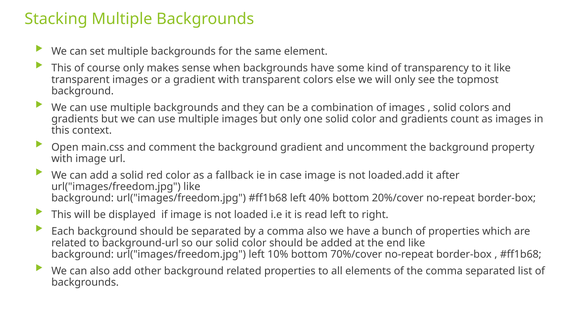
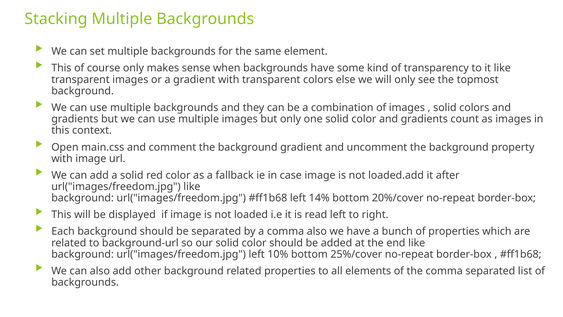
40%: 40% -> 14% (319, 198)
70%/cover: 70%/cover -> 25%/cover (356, 254)
